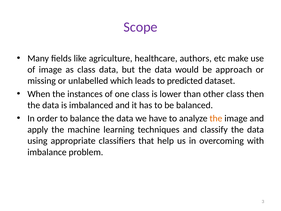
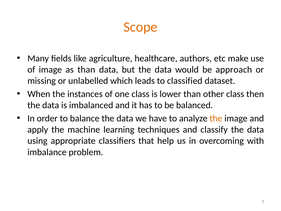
Scope colour: purple -> orange (141, 27)
as class: class -> than (86, 70)
predicted: predicted -> classified (185, 81)
